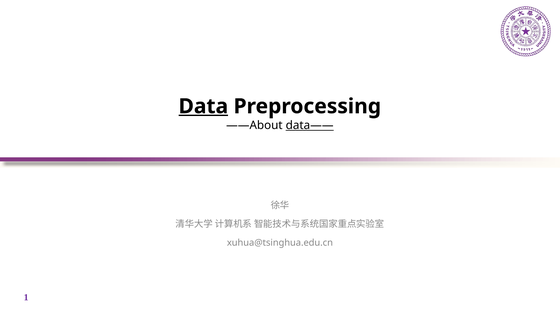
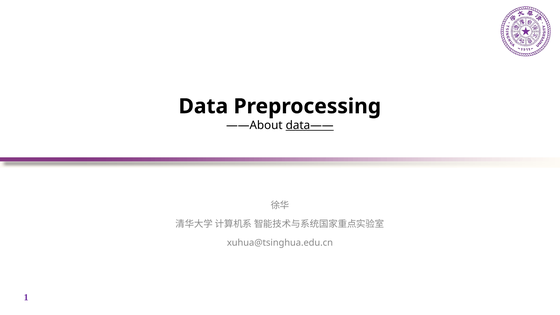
Data underline: present -> none (203, 106)
